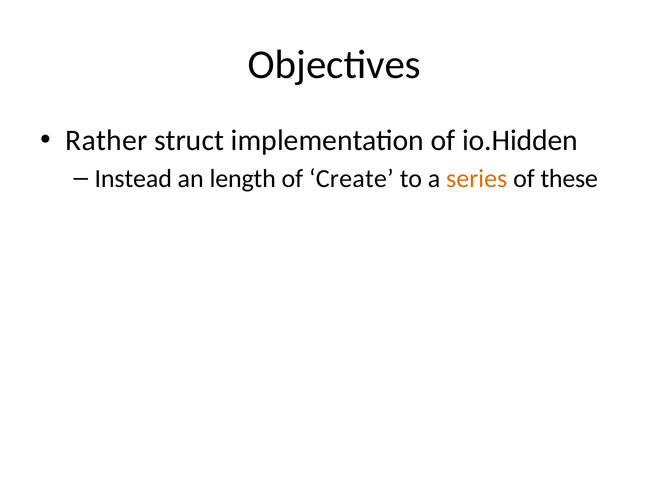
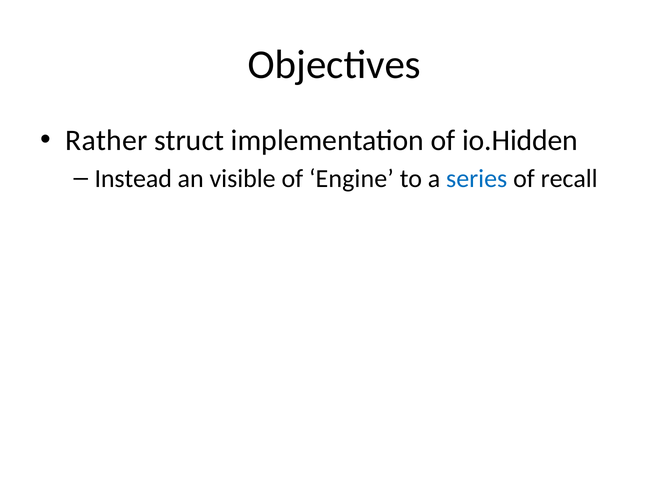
length: length -> visible (243, 179)
Create: Create -> Engine (351, 179)
series colour: orange -> blue (477, 179)
these: these -> recall (569, 179)
